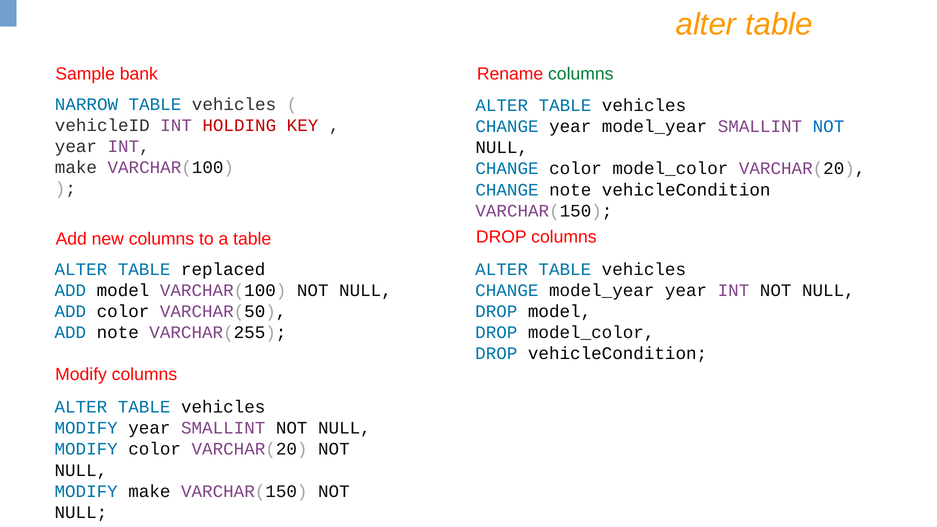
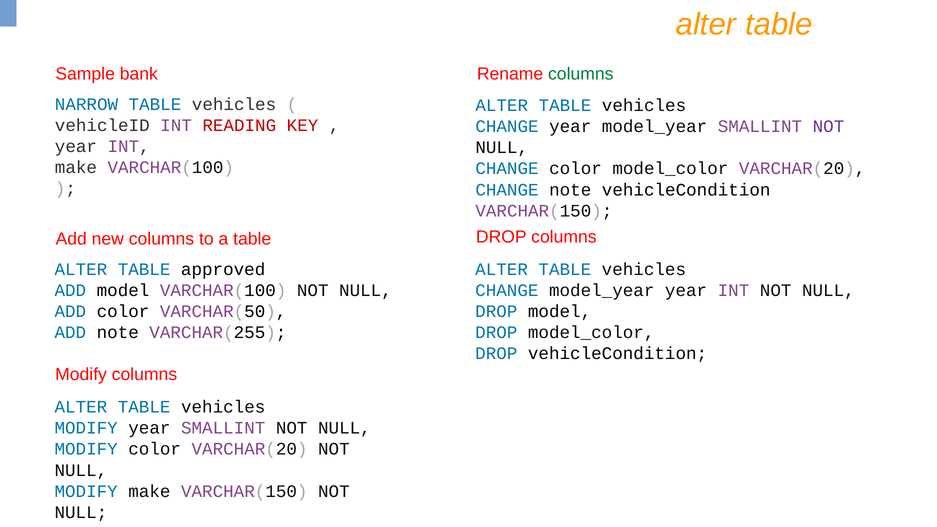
HOLDING: HOLDING -> READING (239, 125)
NOT colour: blue -> purple (829, 126)
replaced: replaced -> approved (223, 269)
